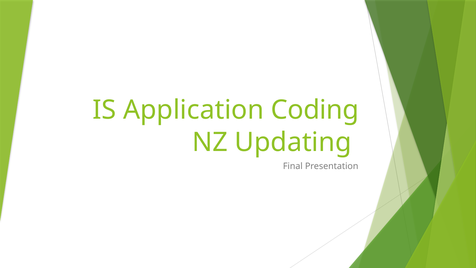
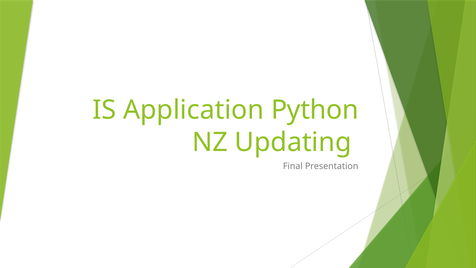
Coding: Coding -> Python (315, 110)
